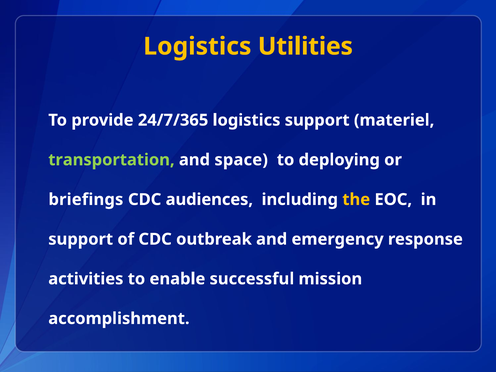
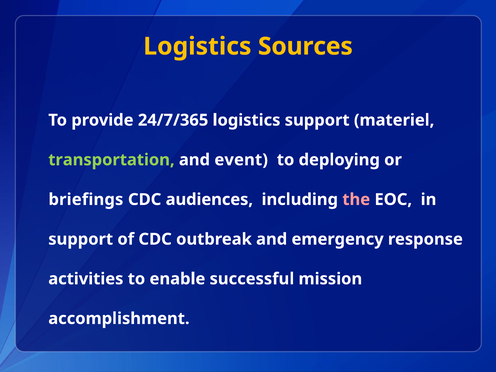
Utilities: Utilities -> Sources (305, 46)
space: space -> event (241, 160)
the colour: yellow -> pink (356, 200)
